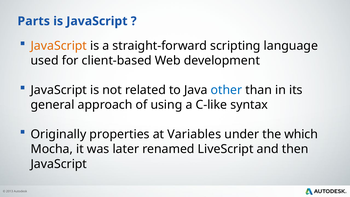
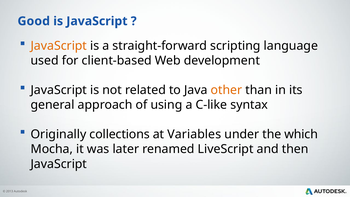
Parts: Parts -> Good (34, 21)
other colour: blue -> orange (226, 90)
properties: properties -> collections (120, 134)
